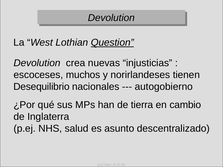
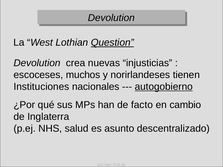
Desequilibrio: Desequilibrio -> Instituciones (41, 87)
autogobierno underline: none -> present (164, 87)
tierra: tierra -> facto (142, 105)
